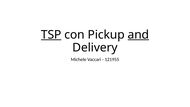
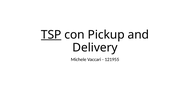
and underline: present -> none (138, 35)
